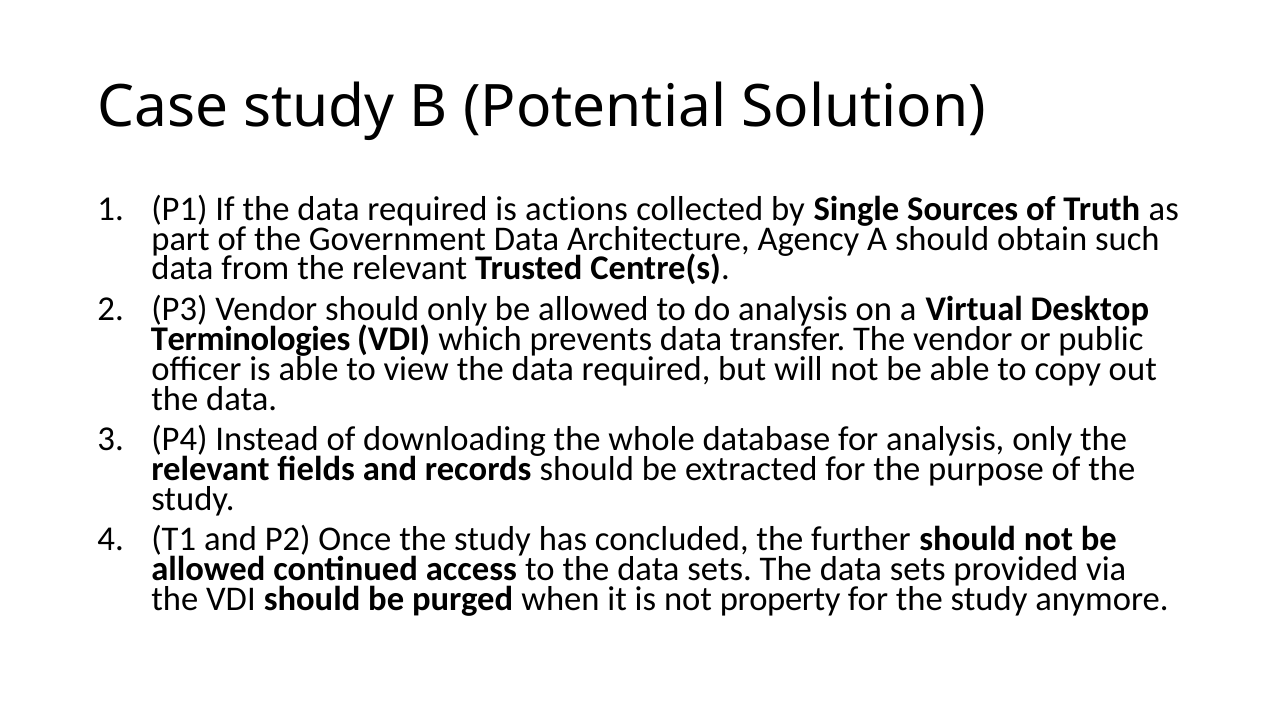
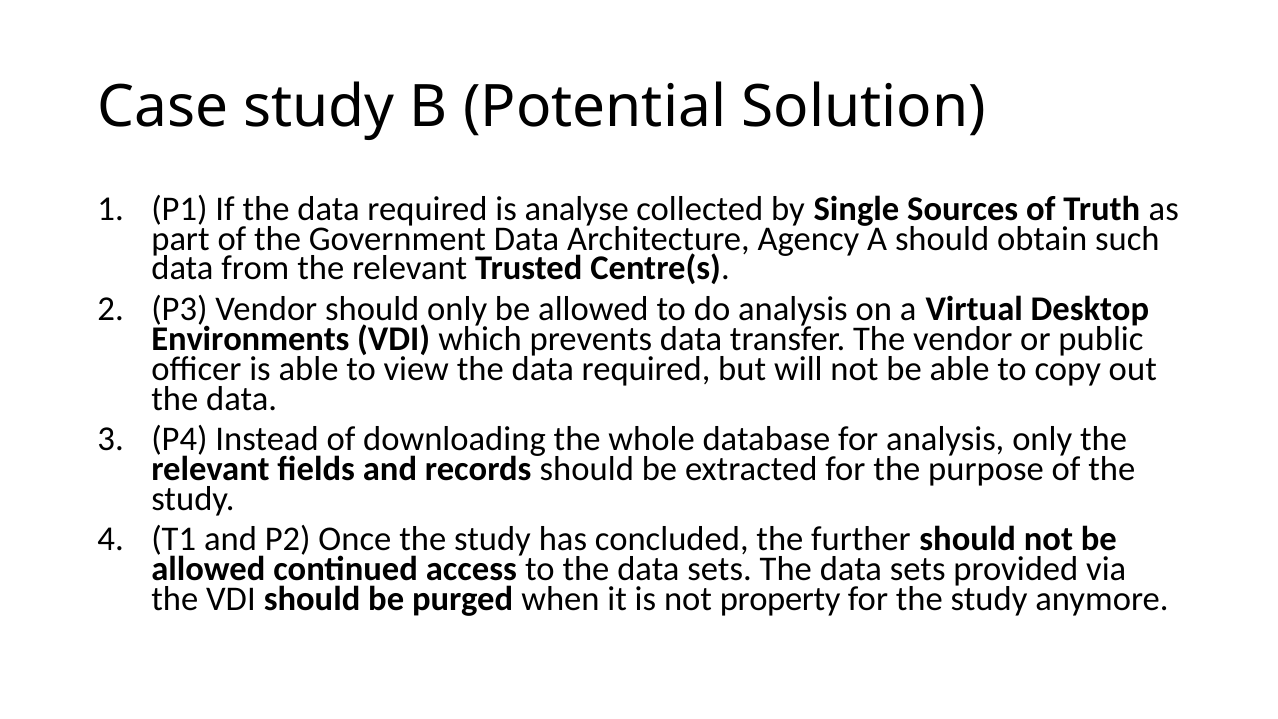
actions: actions -> analyse (577, 209)
Terminologies: Terminologies -> Environments (250, 339)
